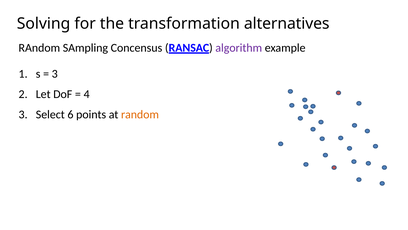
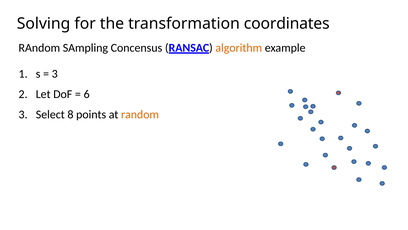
alternatives: alternatives -> coordinates (287, 24)
algorithm colour: purple -> orange (239, 48)
4: 4 -> 6 (87, 94)
6: 6 -> 8 (70, 114)
